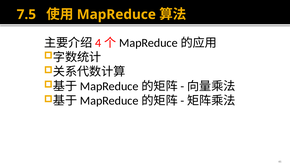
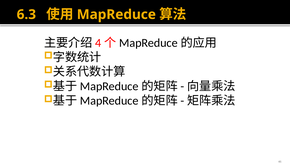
7.5: 7.5 -> 6.3 (26, 15)
